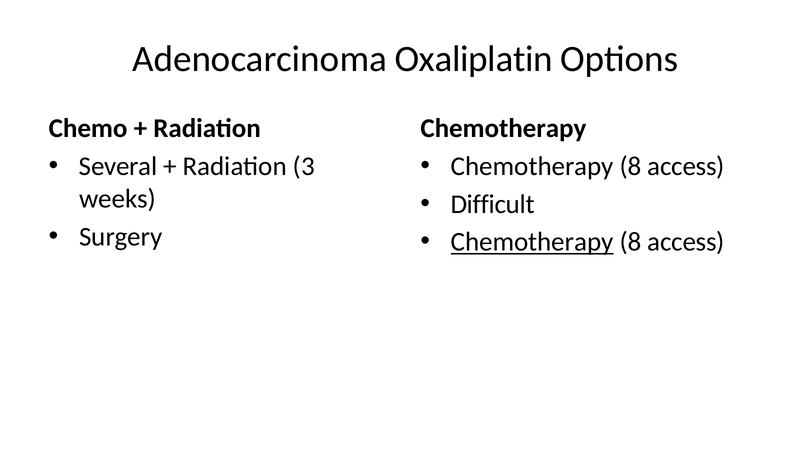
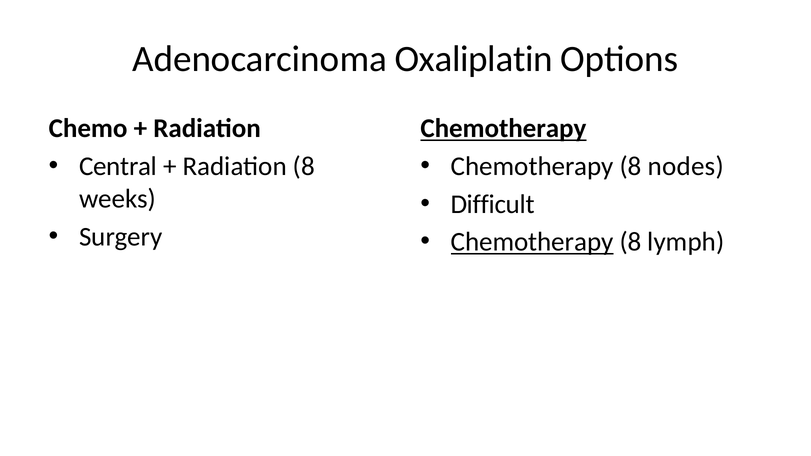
Chemotherapy underline: none -> present (503, 129)
Several: Several -> Central (118, 166)
Radiation 3: 3 -> 8 (304, 166)
access: access -> nodes (686, 166)
access: access -> lymph (686, 242)
